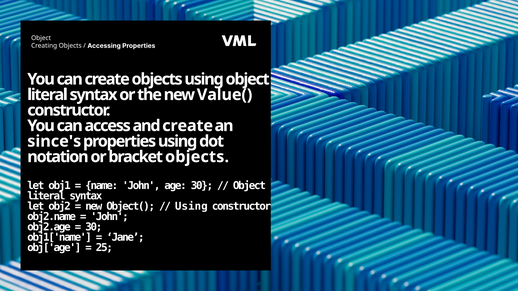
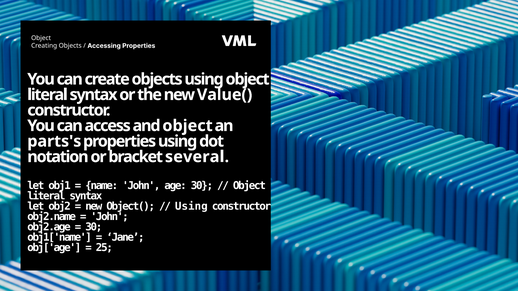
and create: create -> object (188, 126)
since's: since's -> parts's (54, 141)
bracket objects: objects -> several (197, 157)
